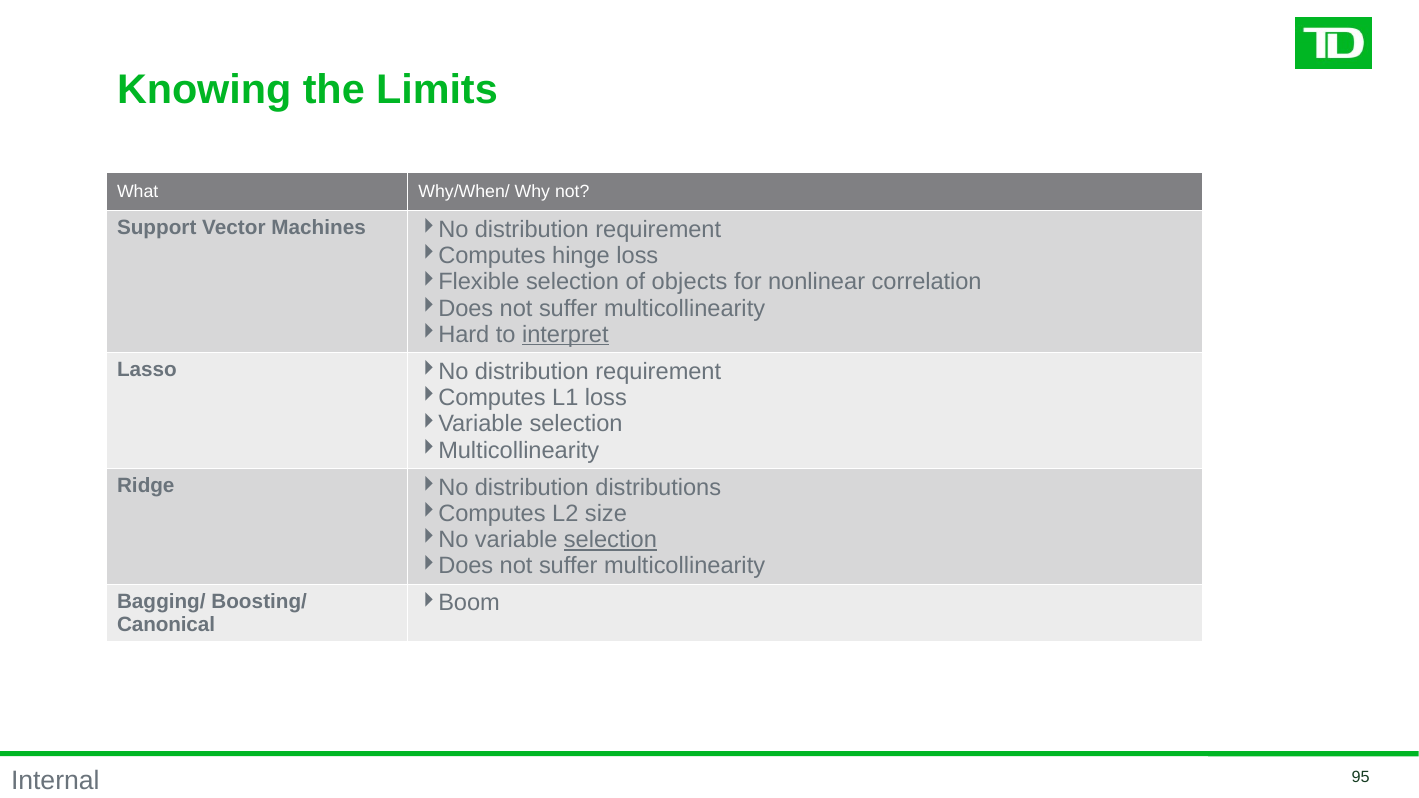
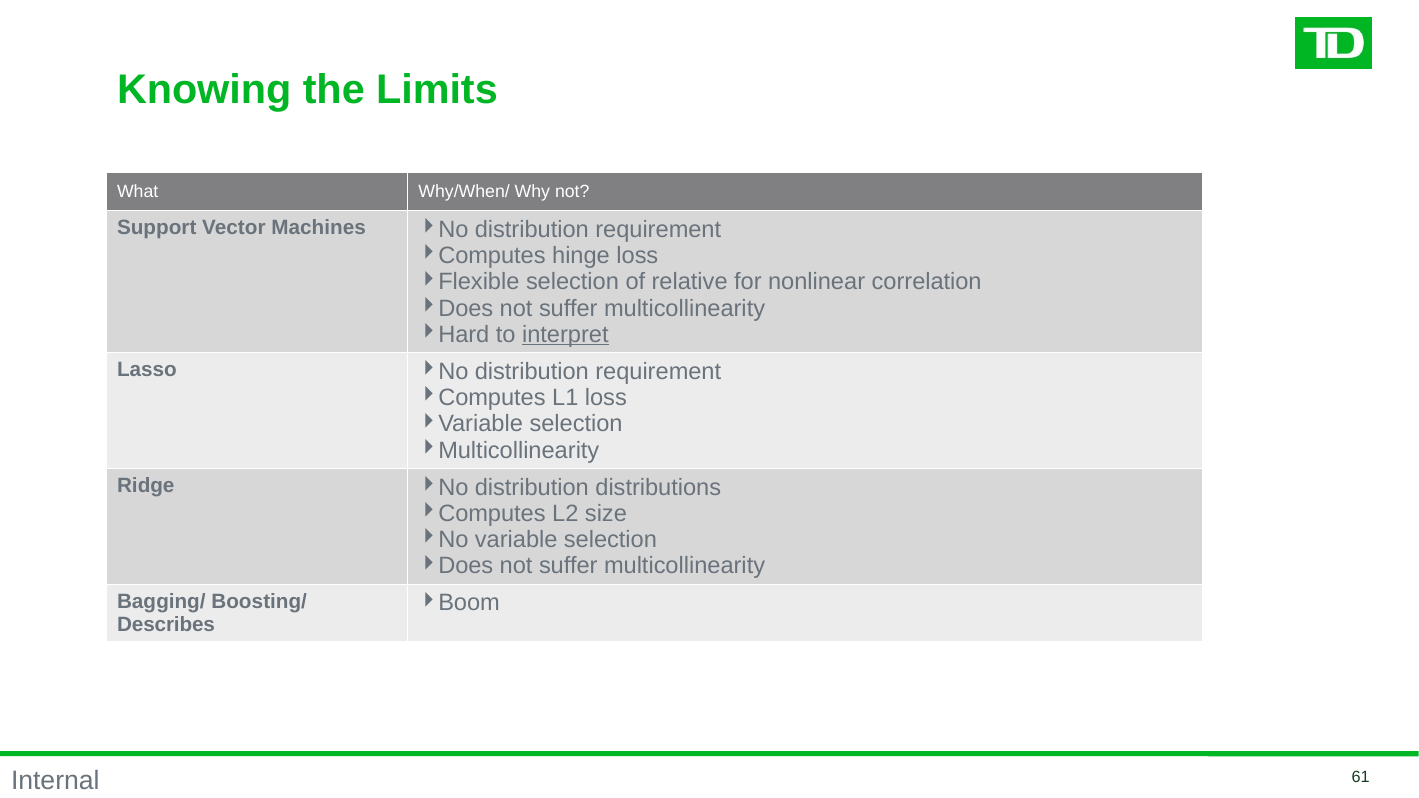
objects: objects -> relative (690, 282)
selection underline: present -> none (610, 540)
Canonical: Canonical -> Describes (166, 625)
95: 95 -> 61 (1361, 777)
